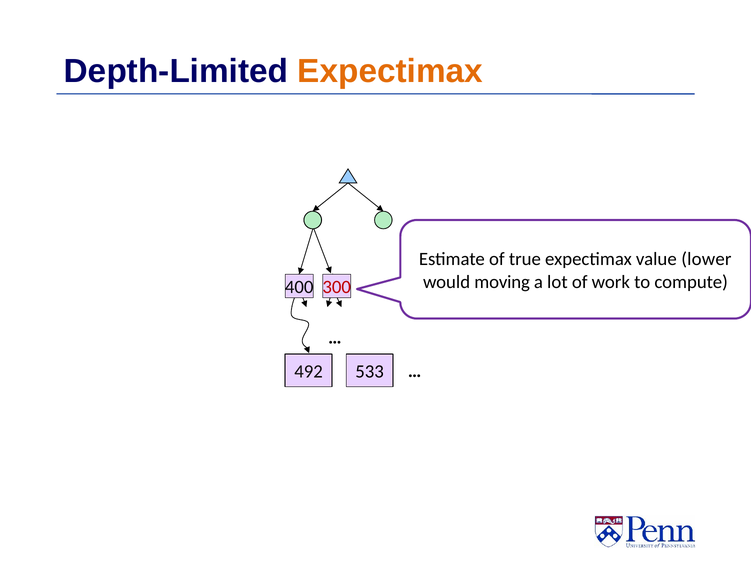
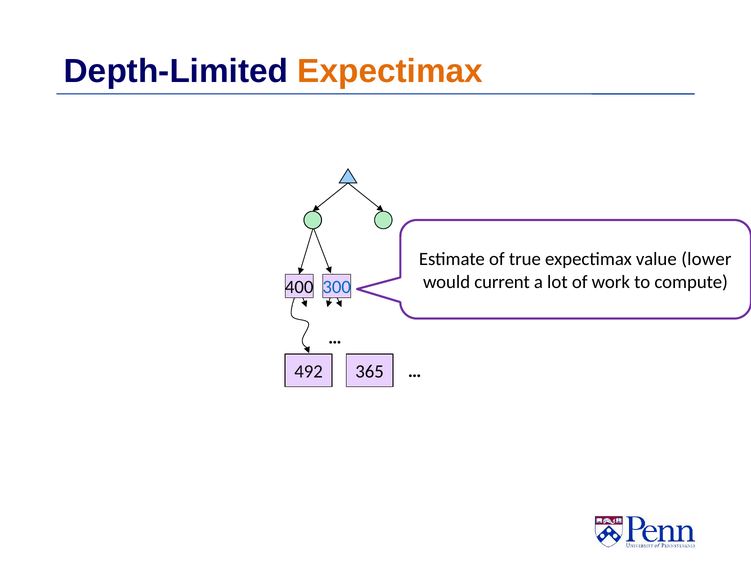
moving: moving -> current (502, 282)
300 colour: red -> blue (337, 287)
533: 533 -> 365 (370, 372)
